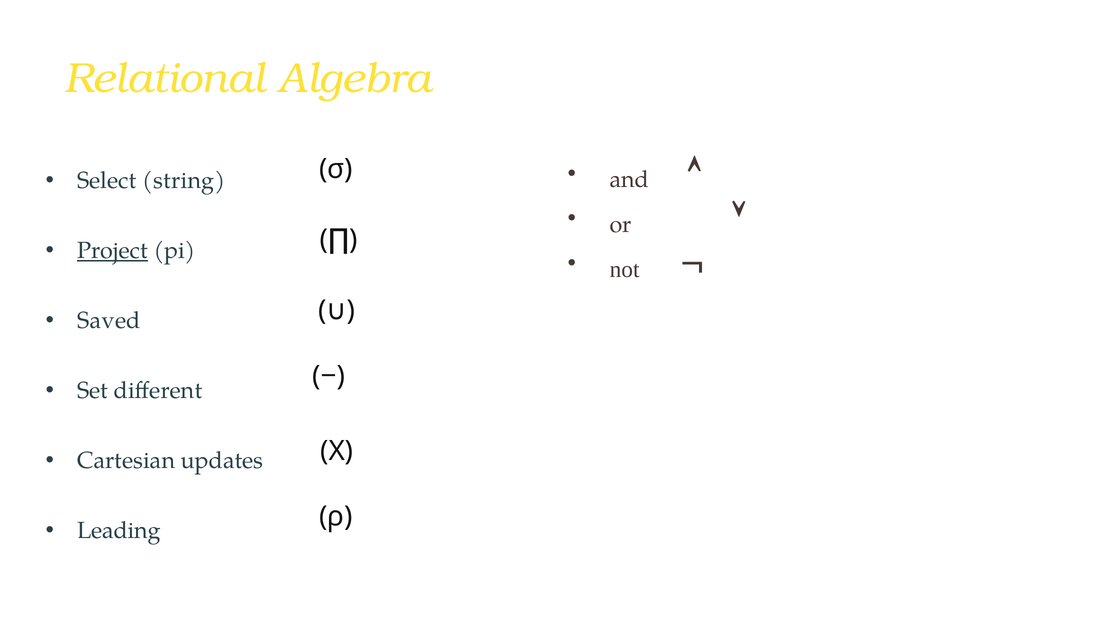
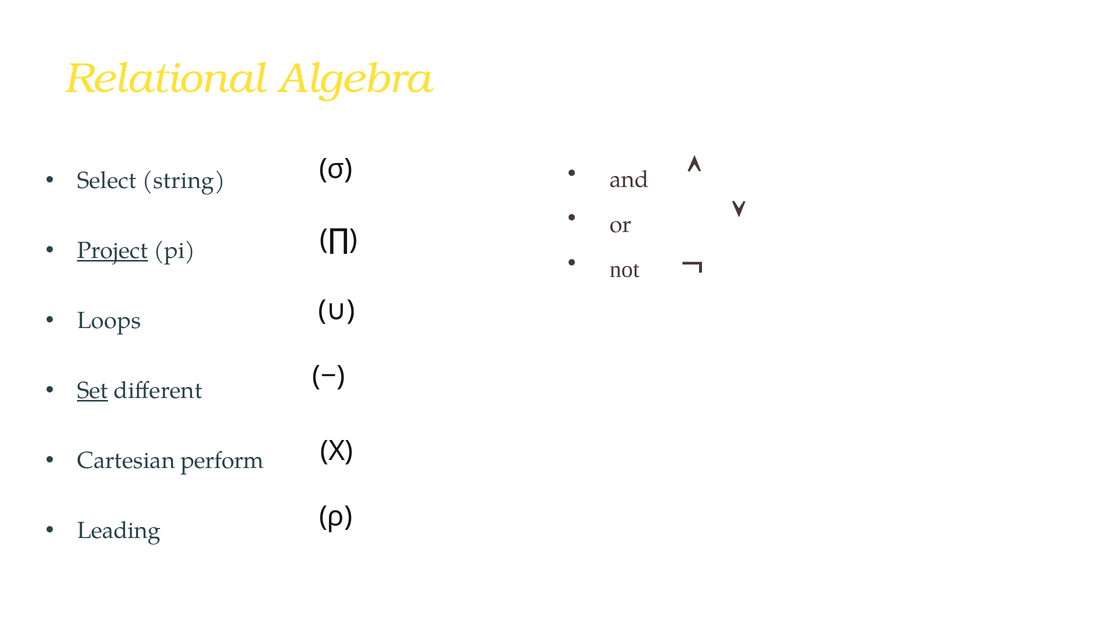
Saved: Saved -> Loops (109, 320)
Set underline: none -> present (93, 390)
updates: updates -> perform (222, 460)
